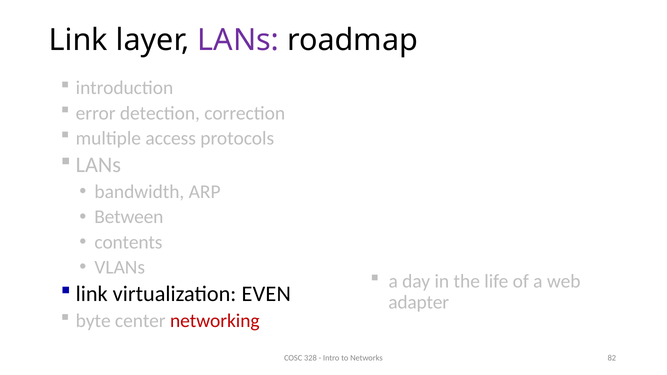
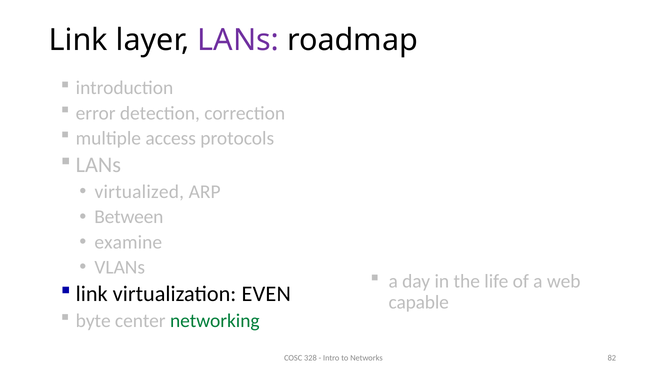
bandwidth: bandwidth -> virtualized (139, 192)
contents: contents -> examine (128, 242)
adapter: adapter -> capable (419, 302)
networking colour: red -> green (215, 321)
